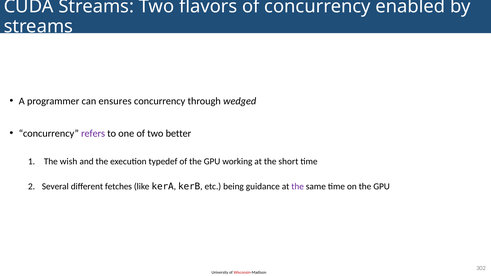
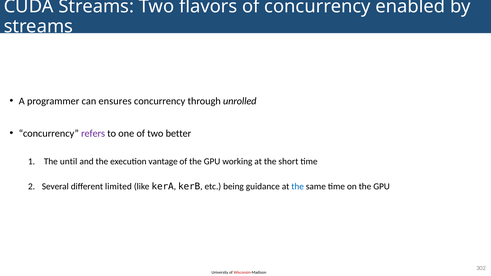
wedged: wedged -> unrolled (240, 101)
wish: wish -> until (69, 162)
typedef: typedef -> vantage (163, 162)
fetches: fetches -> limited (118, 186)
the colour: purple -> blue (298, 186)
